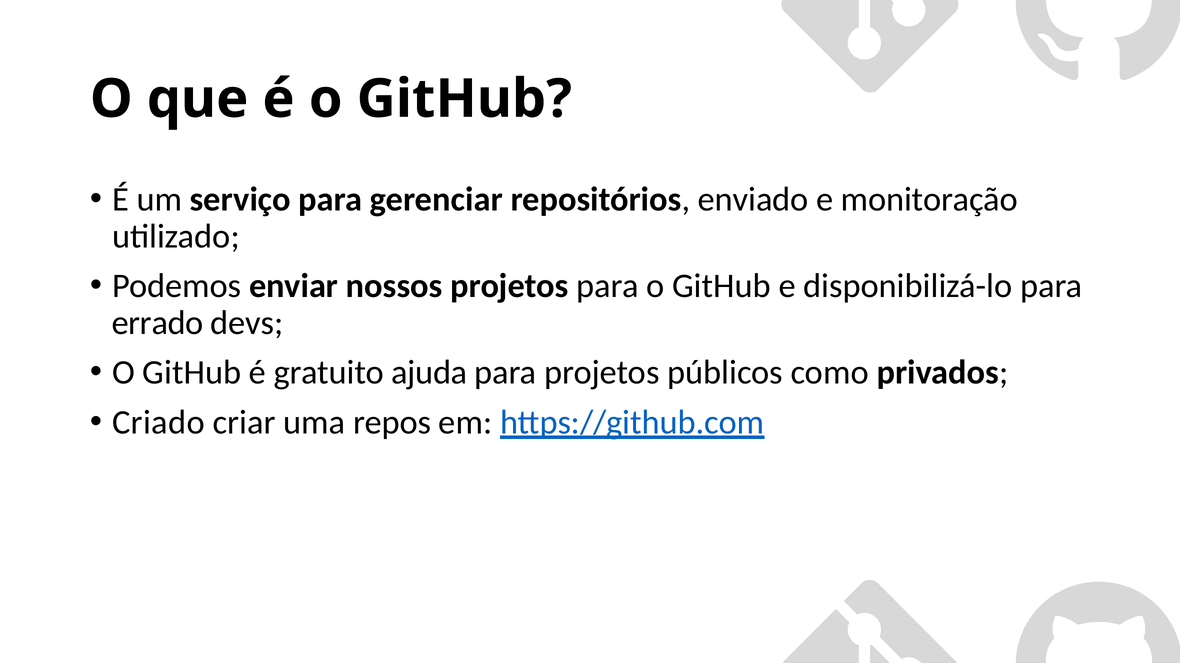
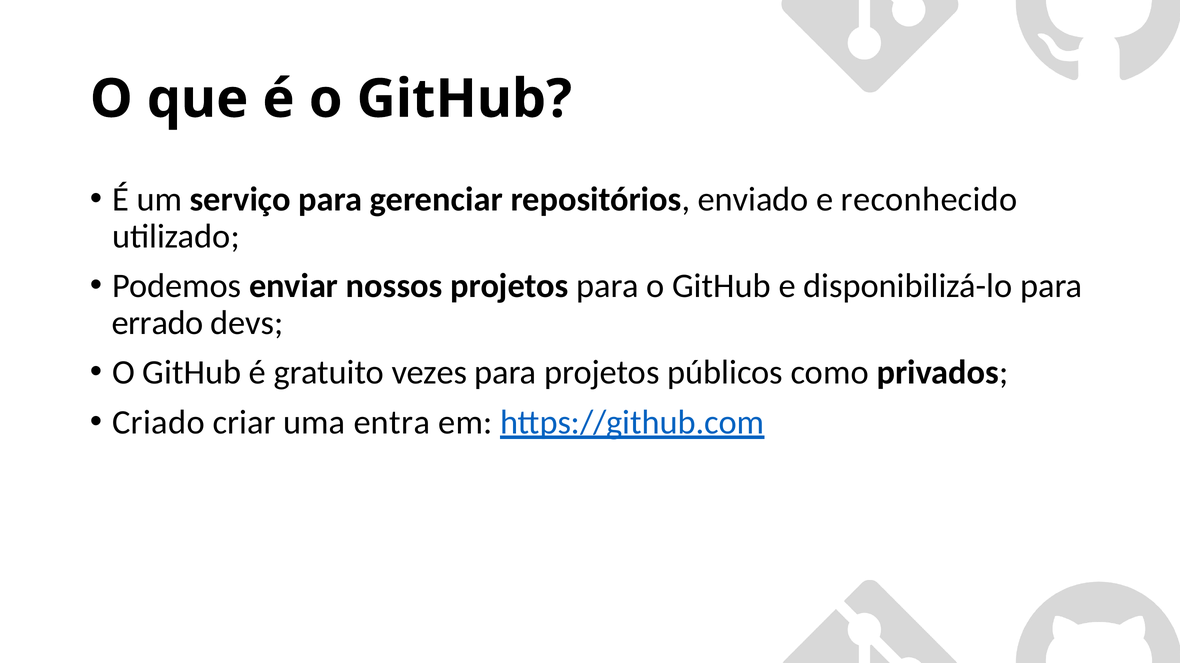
monitoração: monitoração -> reconhecido (929, 200)
ajuda: ajuda -> vezes (429, 373)
repos: repos -> entra (392, 423)
